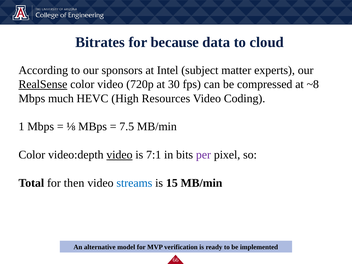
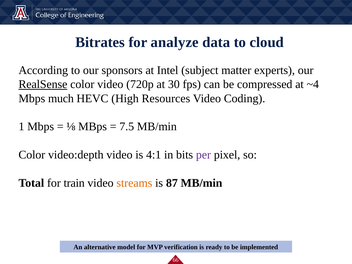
because: because -> analyze (175, 42)
~8: ~8 -> ~4 (313, 84)
video underline: present -> none (119, 155)
7:1: 7:1 -> 4:1 (154, 155)
then: then -> train (74, 183)
streams colour: blue -> orange (134, 183)
15: 15 -> 87 (172, 183)
